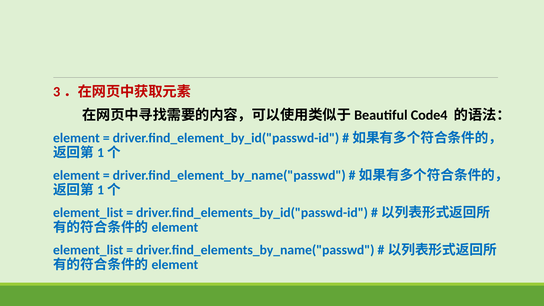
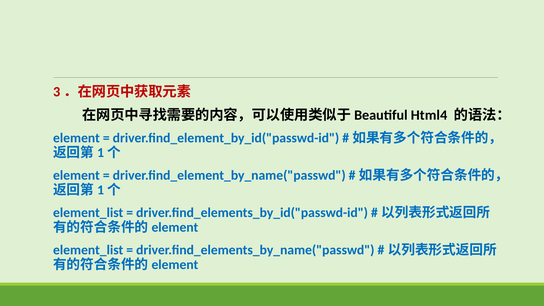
Code4: Code4 -> Html4 (429, 115)
